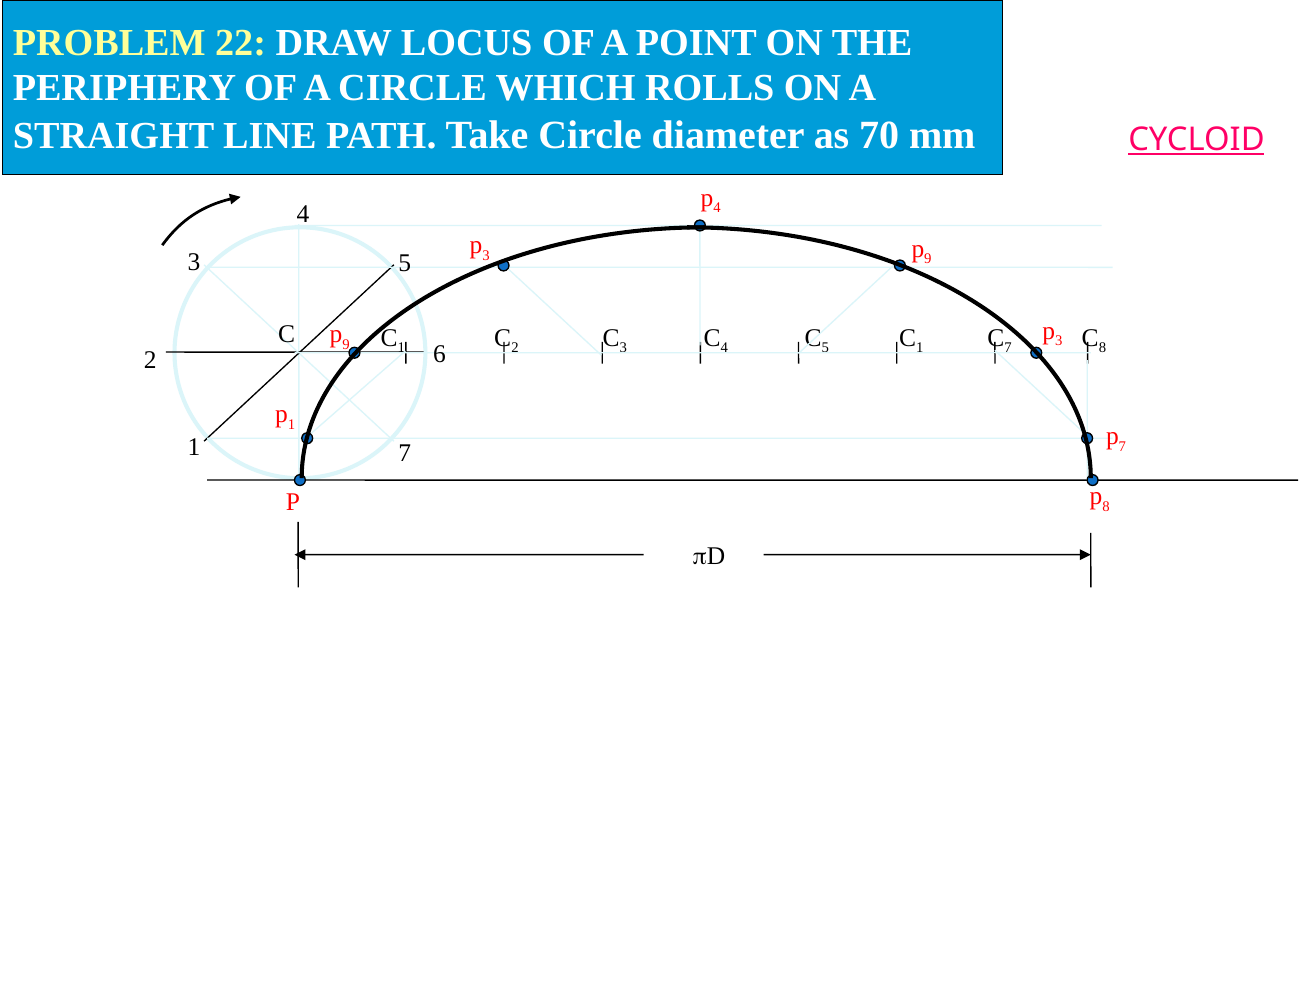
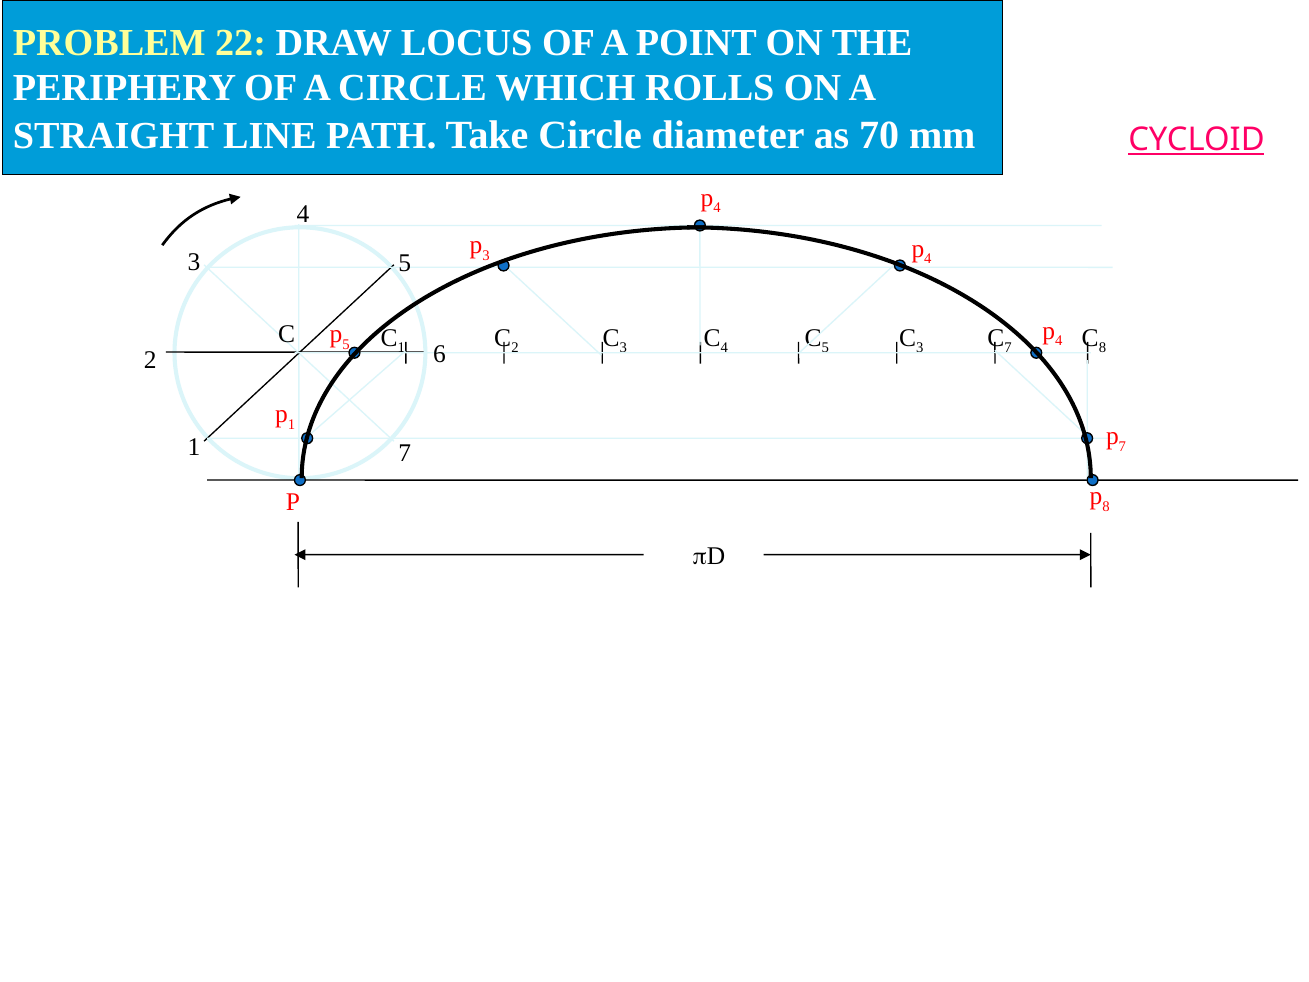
9: 9 -> 4 (928, 259)
3: 3 -> 4 (1059, 341)
9: 9 -> 5 (346, 344)
5 C 1: 1 -> 3 (920, 348)
